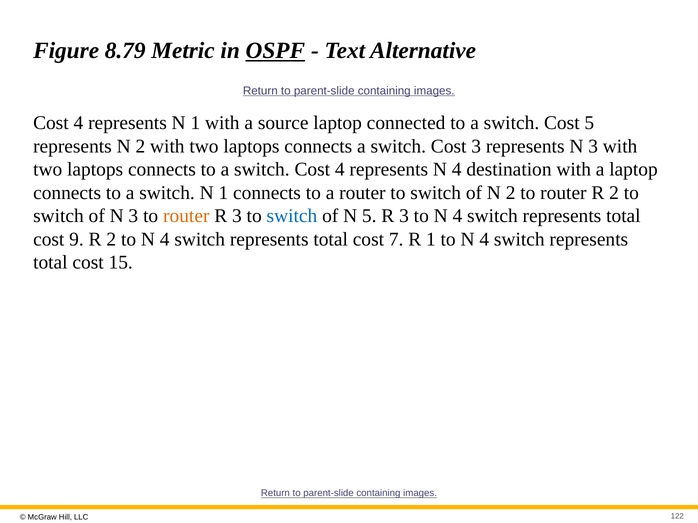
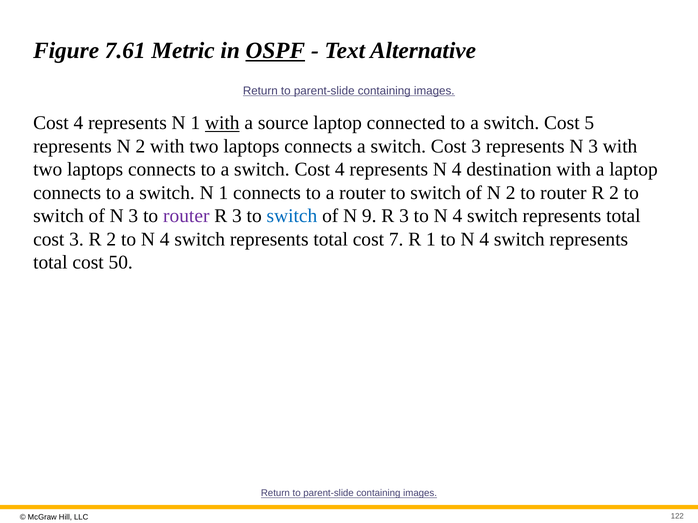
8.79: 8.79 -> 7.61 (125, 51)
with underline: none -> present (222, 123)
router colour: orange -> purple (186, 216)
N 5: 5 -> 9 (369, 216)
9: 9 -> 3 (76, 240)
15: 15 -> 50 (121, 263)
